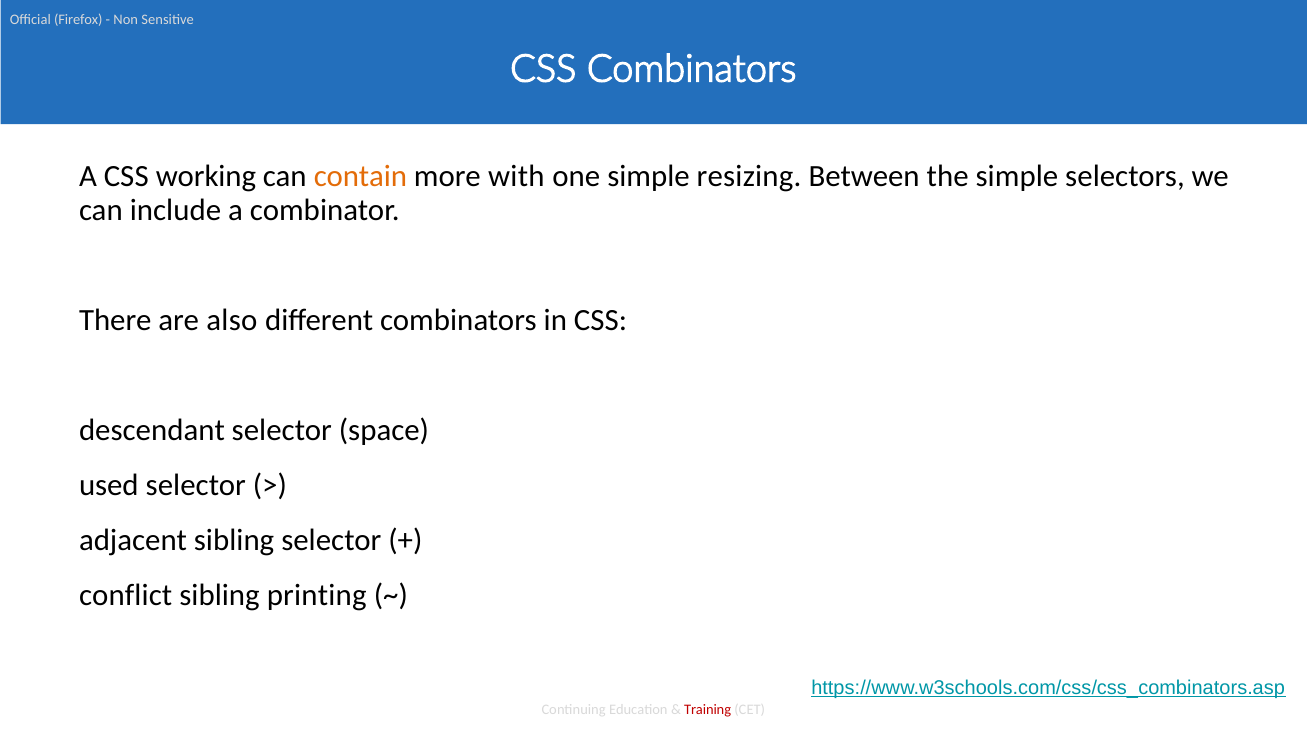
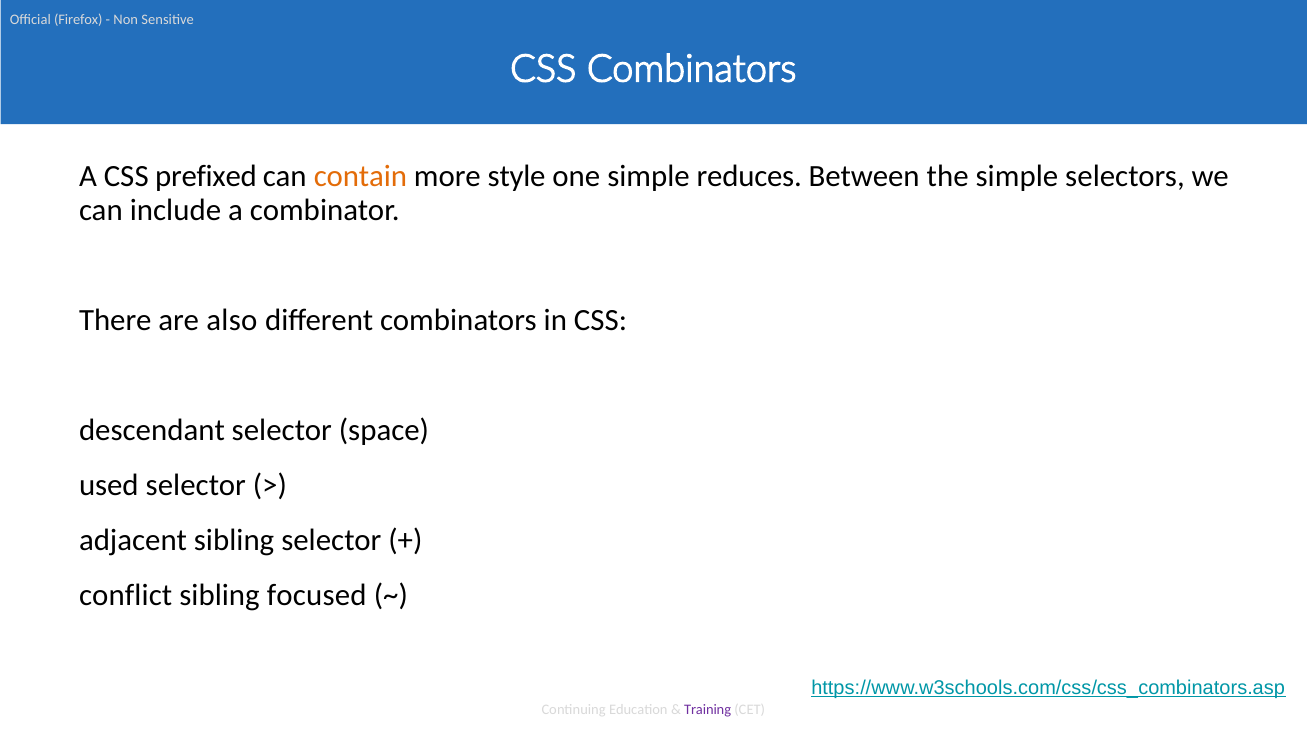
working: working -> prefixed (206, 177)
with: with -> style (517, 177)
resizing: resizing -> reduces (749, 177)
printing: printing -> focused (317, 596)
Training colour: red -> purple (708, 710)
